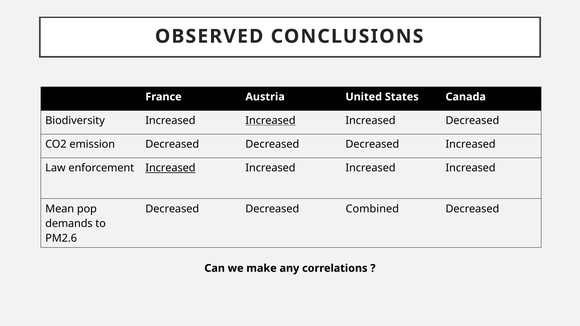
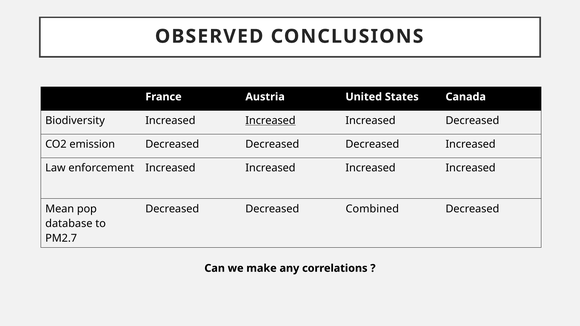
Increased underline: present -> none (170, 168)
demands: demands -> database (69, 224)
PM2.6: PM2.6 -> PM2.7 (61, 239)
